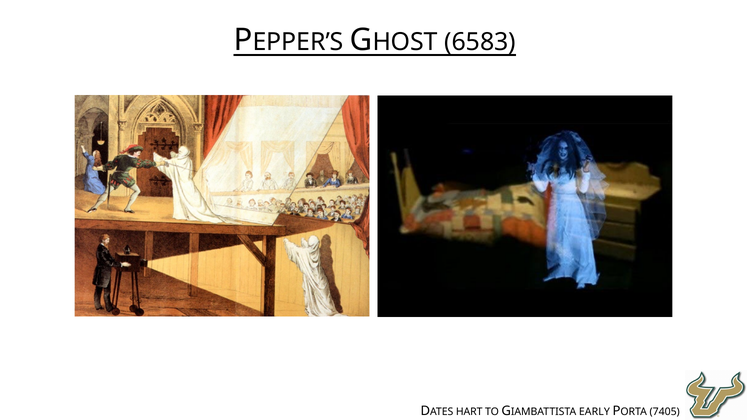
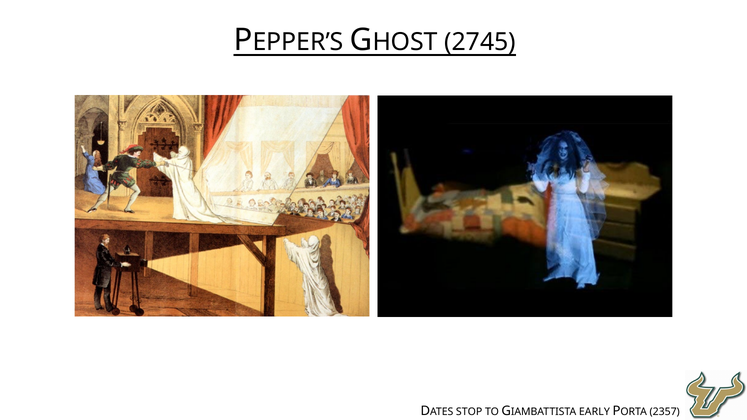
6583: 6583 -> 2745 (480, 42)
HART: HART -> STOP (469, 412)
7405: 7405 -> 2357 (665, 412)
